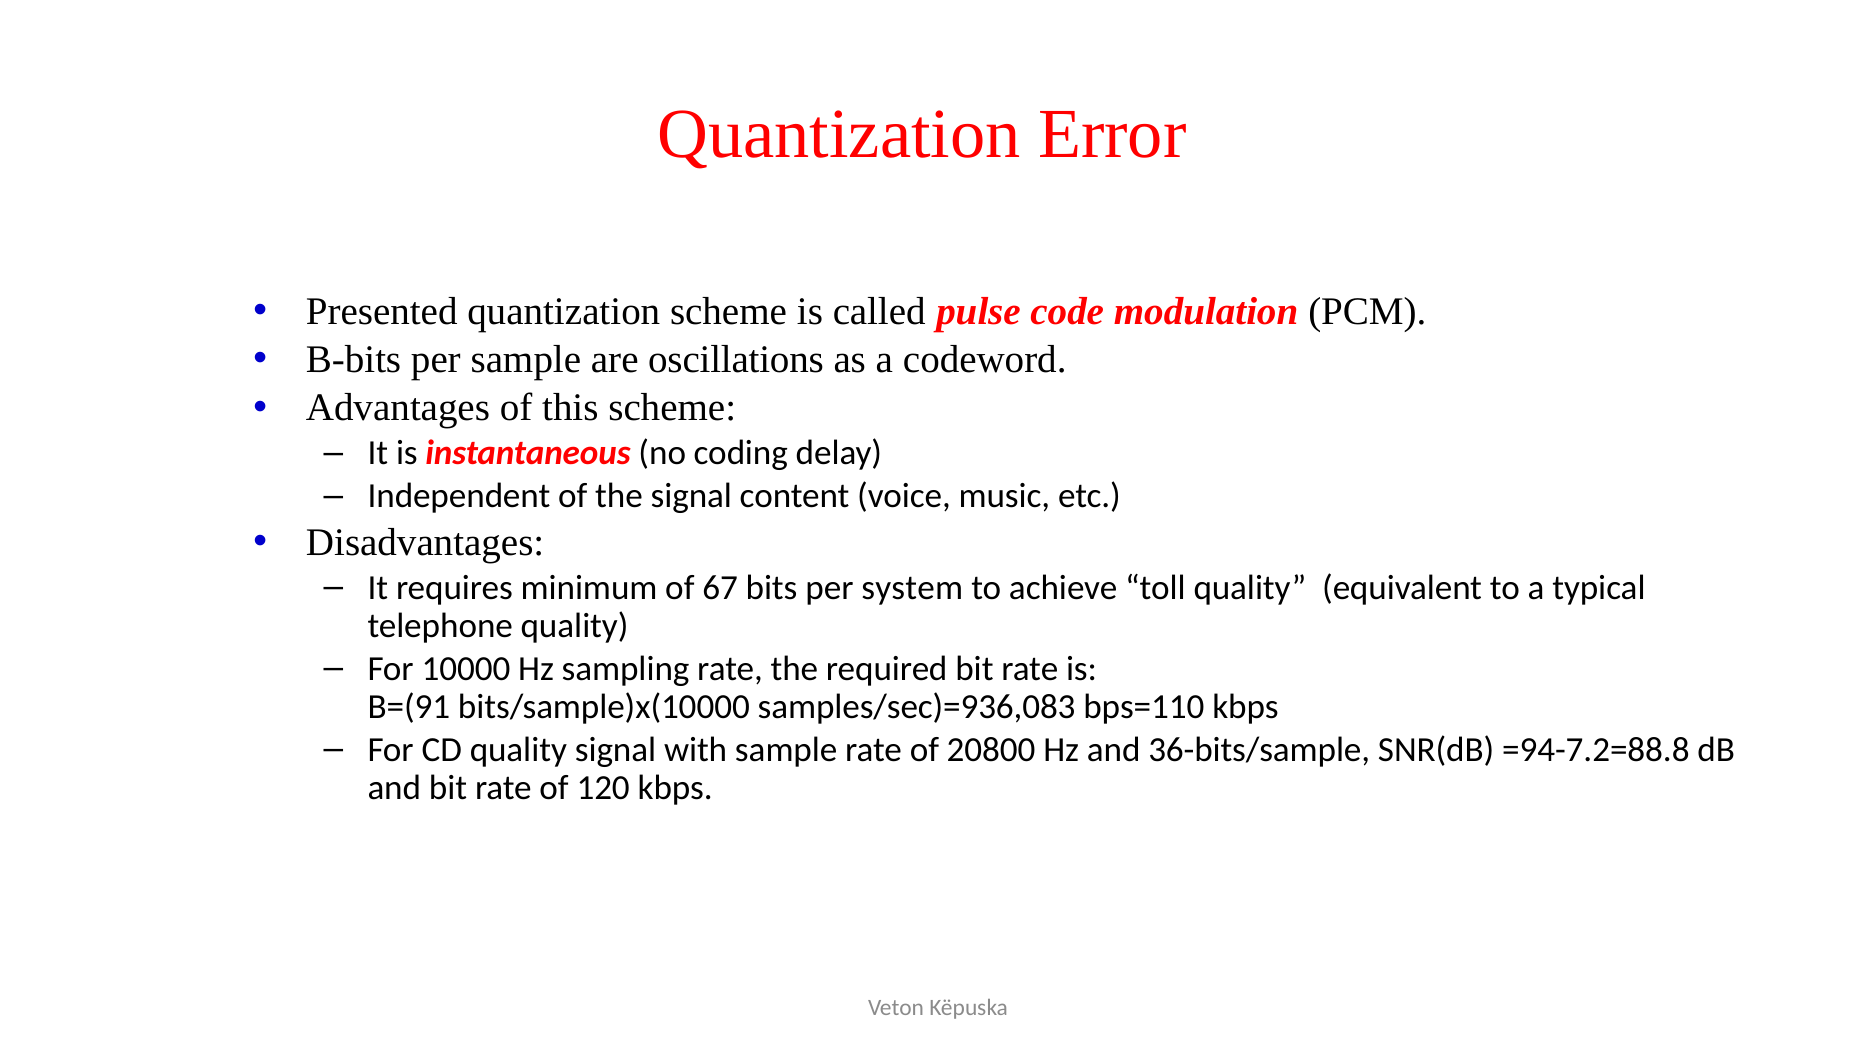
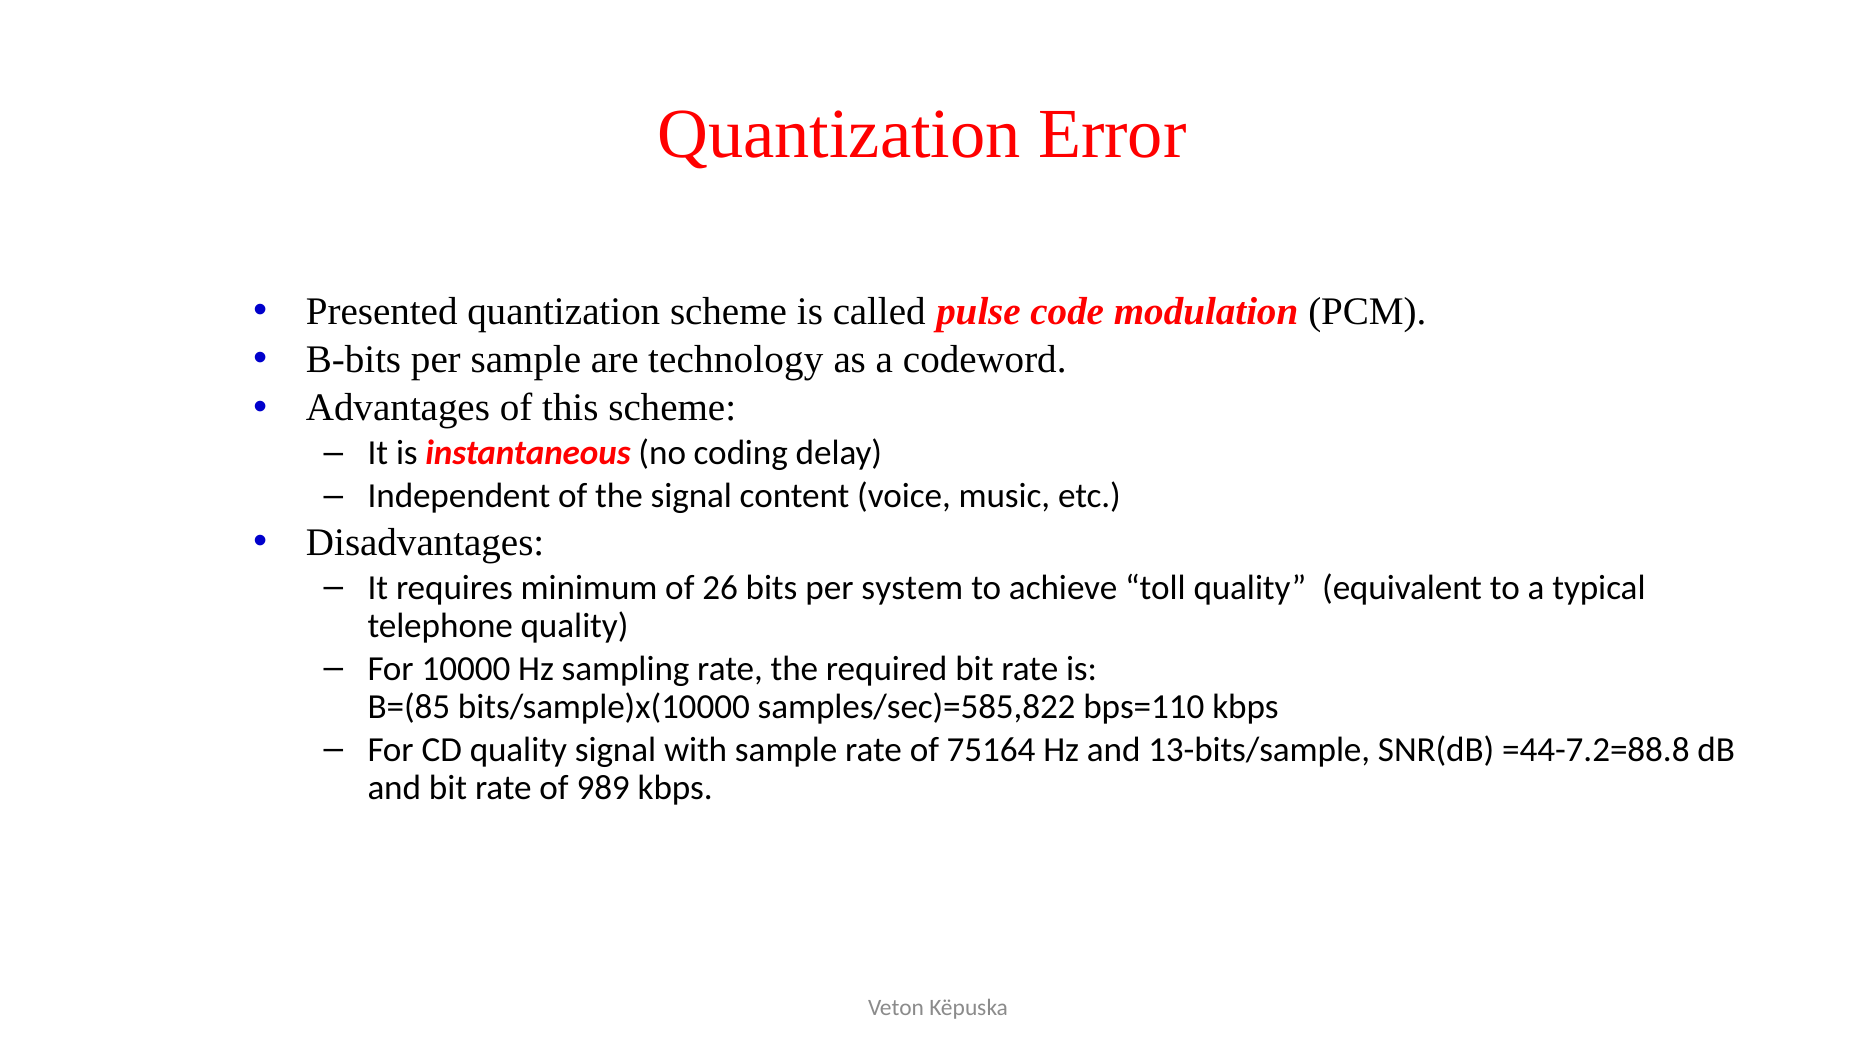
oscillations: oscillations -> technology (736, 360)
67: 67 -> 26 (720, 588)
B=(91: B=(91 -> B=(85 (409, 707)
samples/sec)=936,083: samples/sec)=936,083 -> samples/sec)=585,822 (917, 707)
20800: 20800 -> 75164 (991, 750)
36-bits/sample: 36-bits/sample -> 13-bits/sample (1259, 750)
=94-7.2=88.8: =94-7.2=88.8 -> =44-7.2=88.8 (1596, 750)
120: 120 -> 989 (603, 788)
